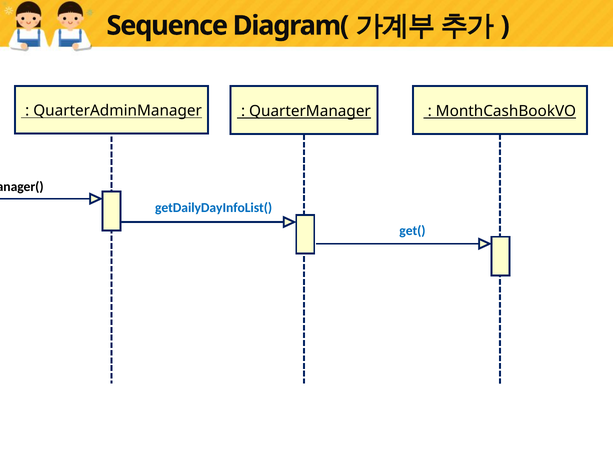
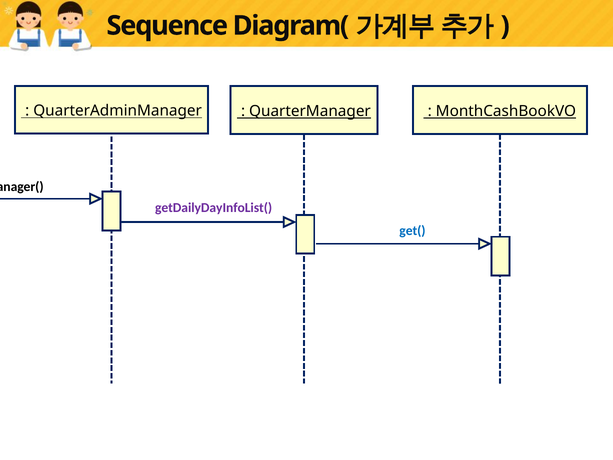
getDailyDayInfoList( colour: blue -> purple (214, 208)
